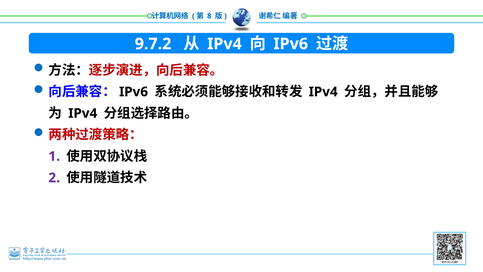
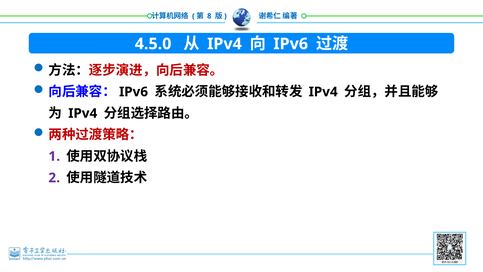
9.7.2: 9.7.2 -> 4.5.0 (153, 44)
